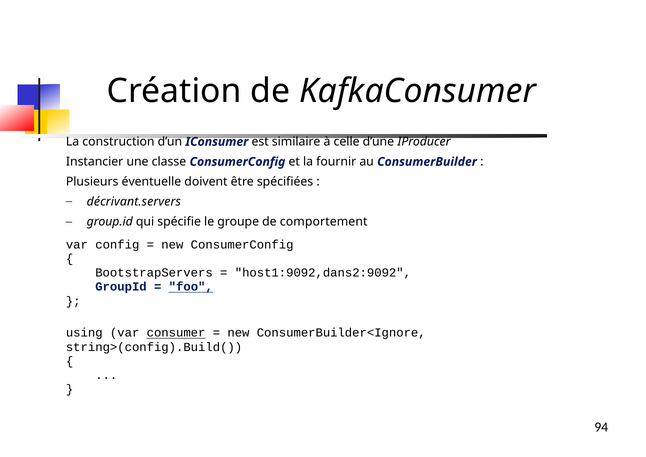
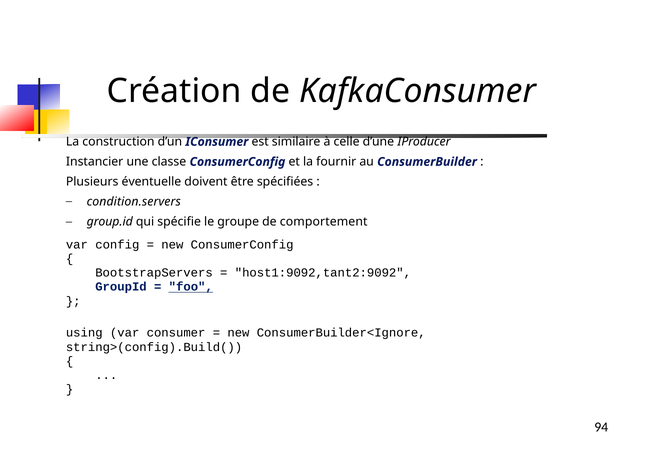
décrivant.servers: décrivant.servers -> condition.servers (134, 202)
host1:9092,dans2:9092: host1:9092,dans2:9092 -> host1:9092,tant2:9092 (323, 273)
consumer underline: present -> none (176, 333)
